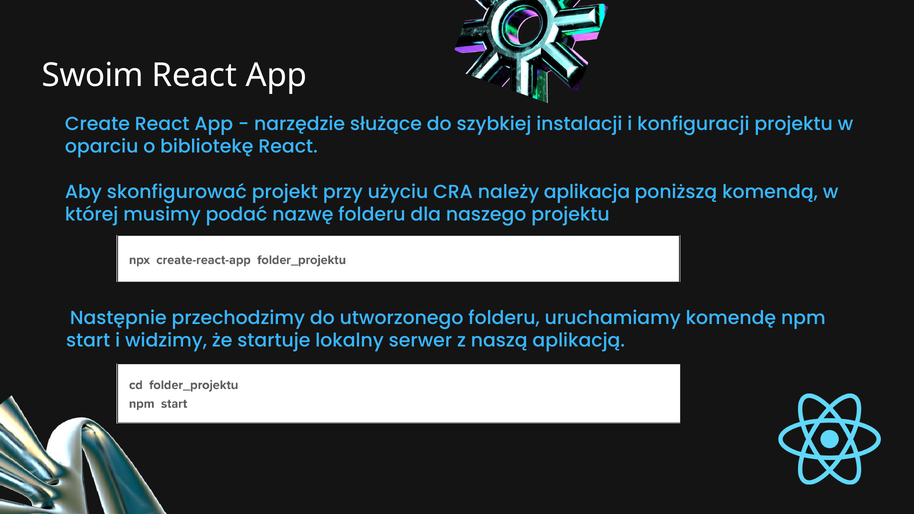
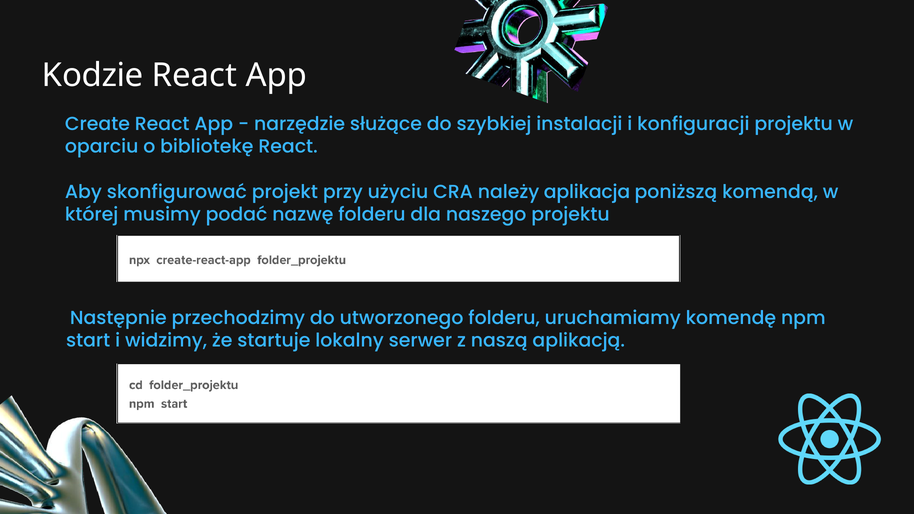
Swoim: Swoim -> Kodzie (93, 75)
